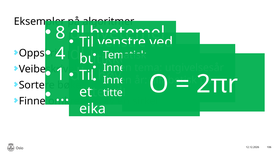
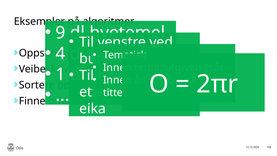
8: 8 -> 9 (60, 33)
